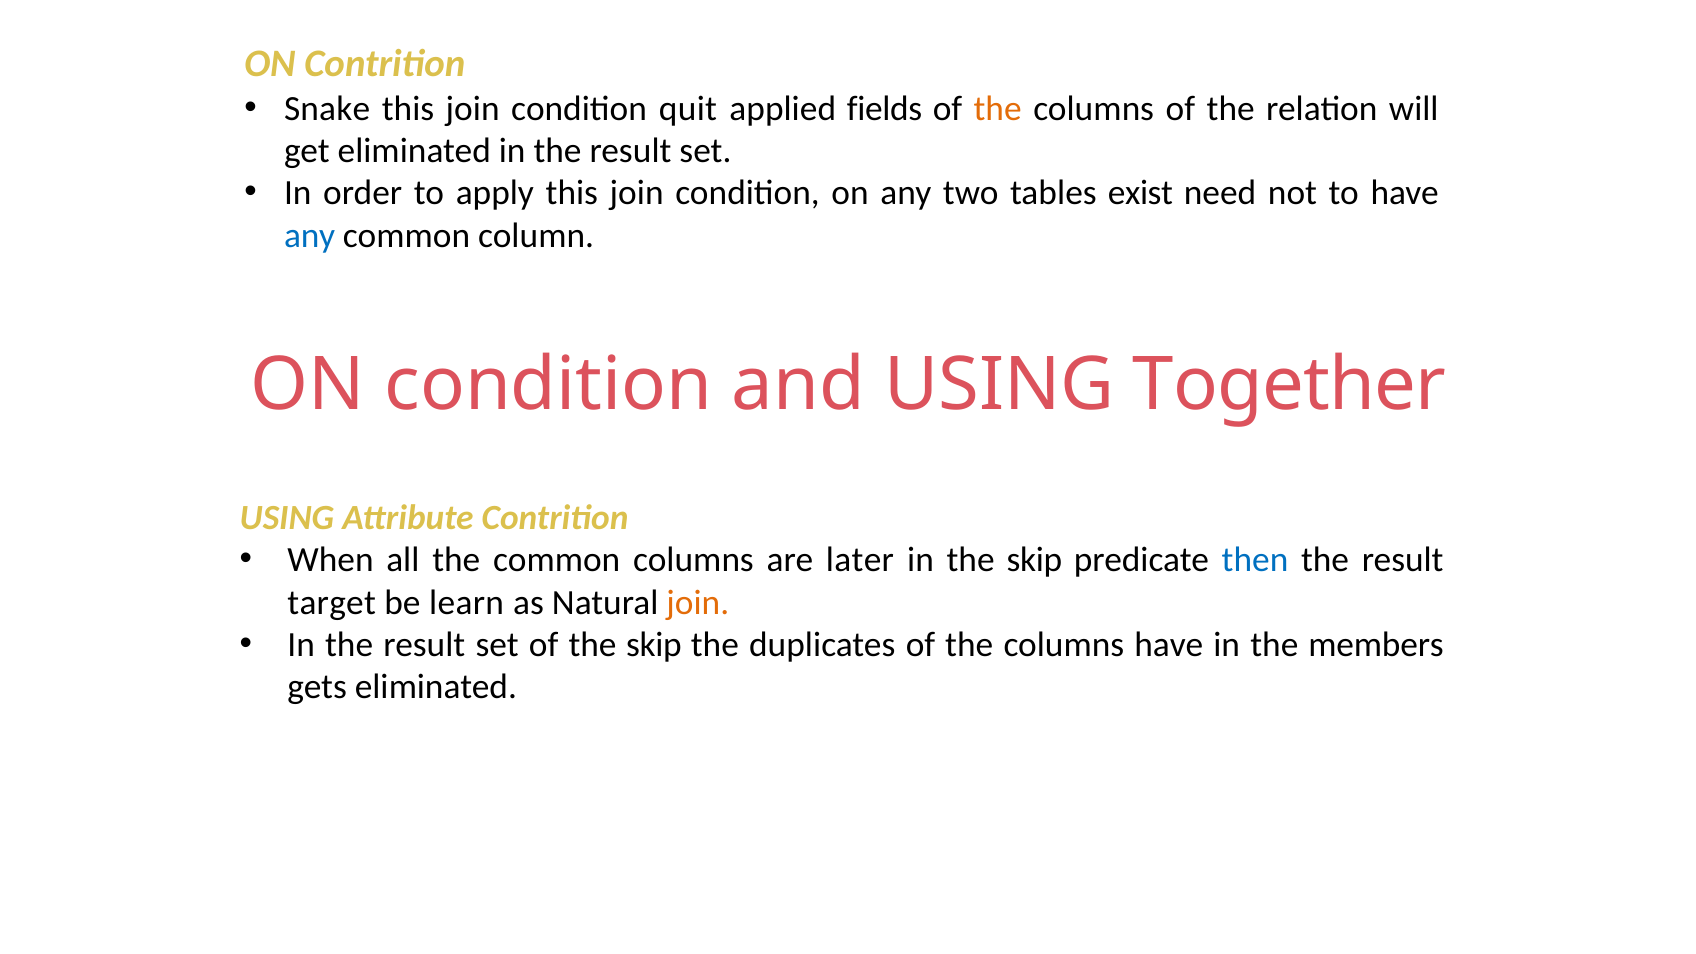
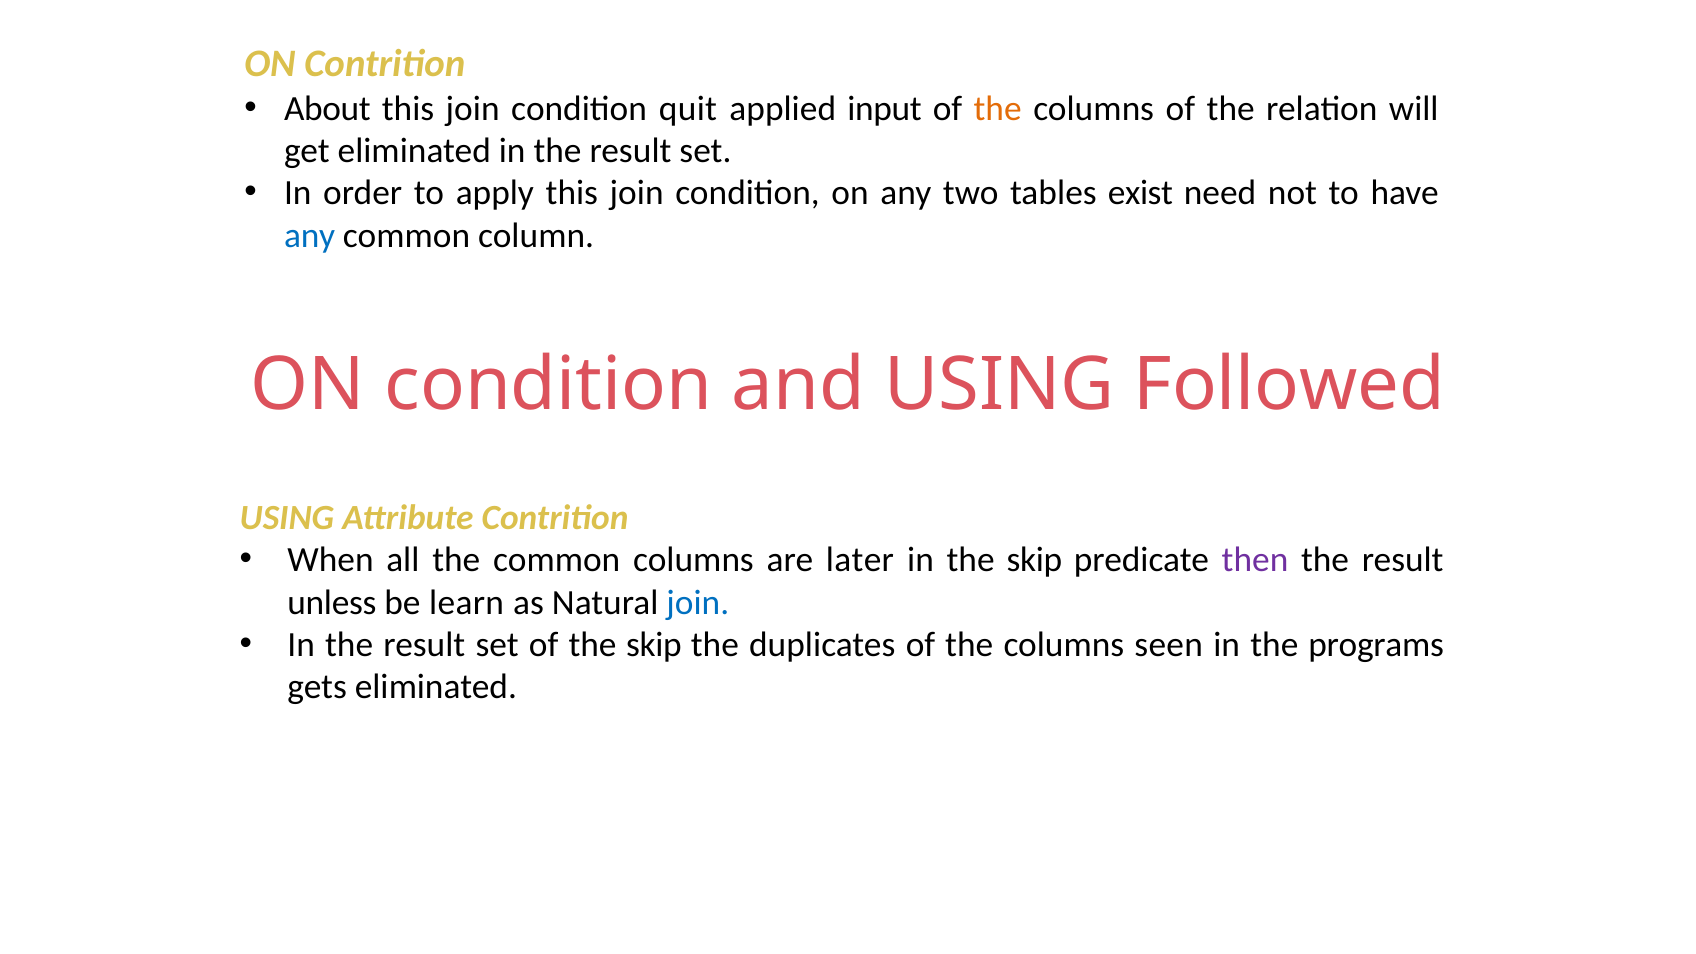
Snake: Snake -> About (327, 108)
fields: fields -> input (885, 108)
Together: Together -> Followed (1289, 385)
then colour: blue -> purple (1255, 560)
target: target -> unless (332, 602)
join colour: orange -> blue (698, 602)
columns have: have -> seen (1169, 645)
members: members -> programs (1376, 645)
